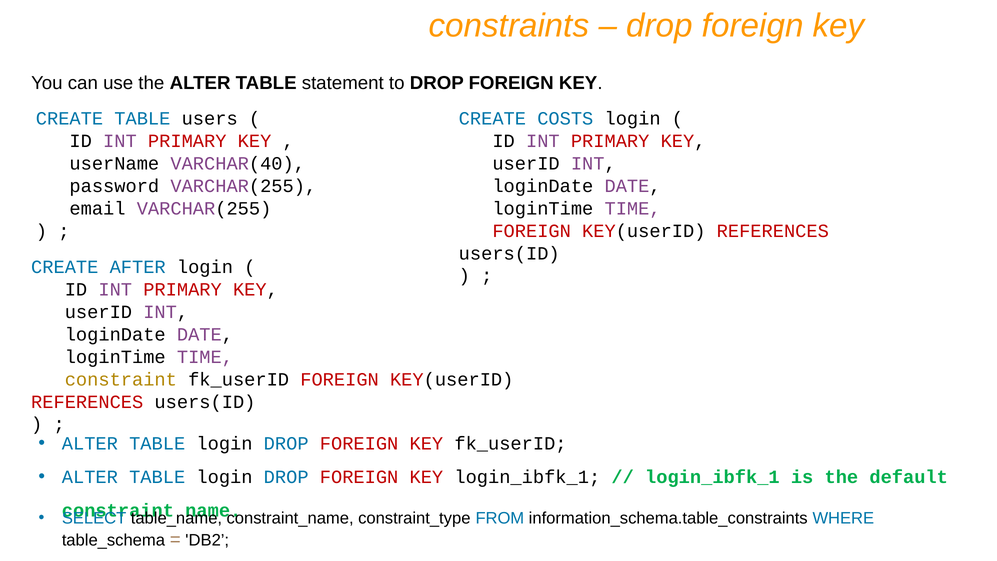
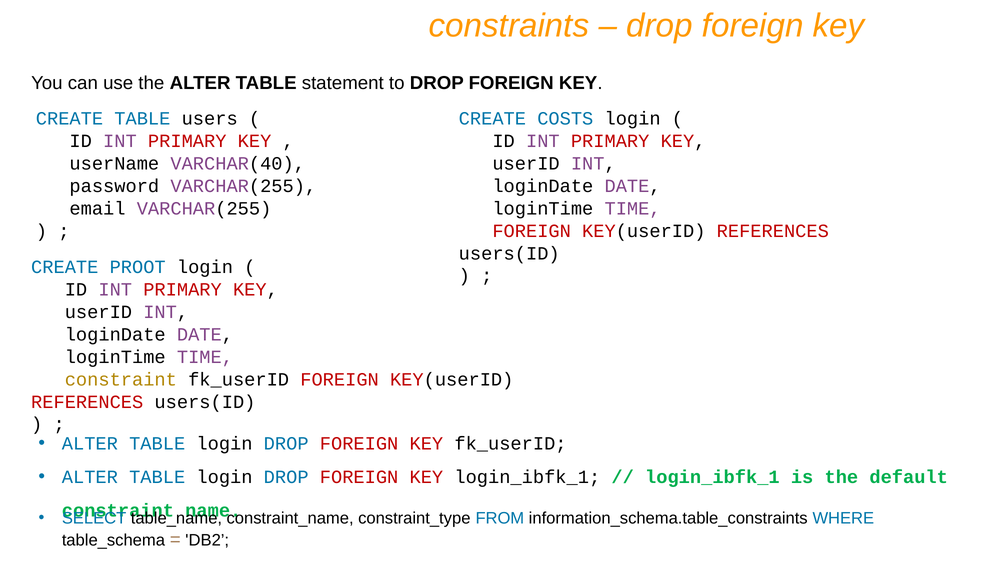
AFTER: AFTER -> PROOT (138, 267)
